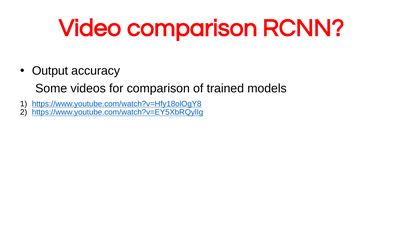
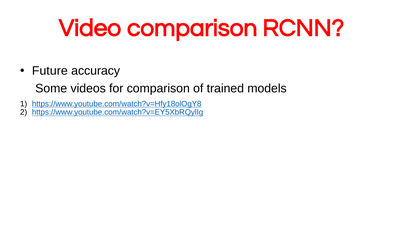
Output: Output -> Future (50, 71)
